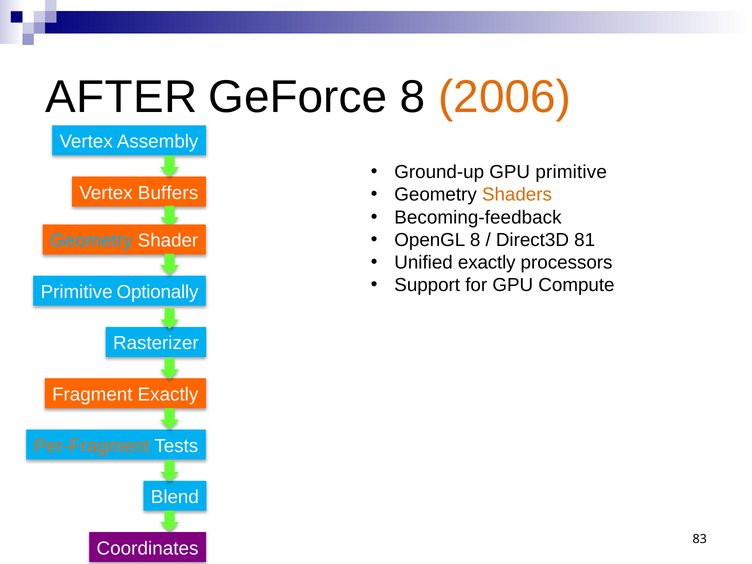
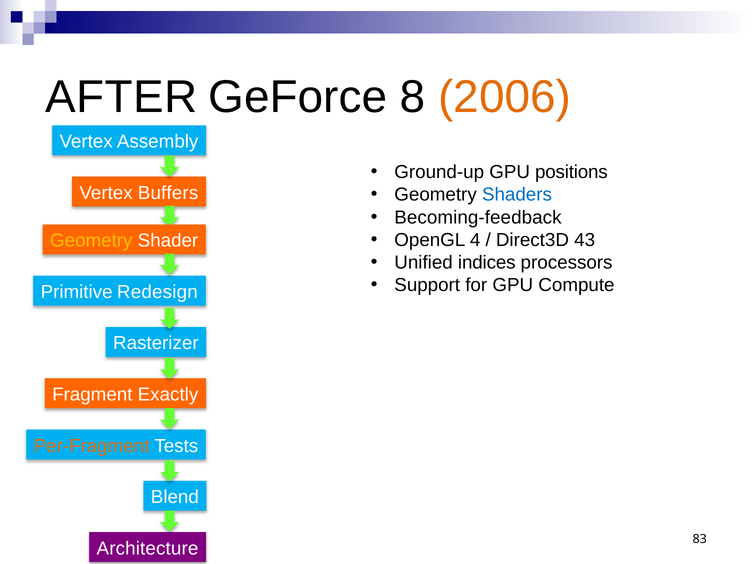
GPU primitive: primitive -> positions (571, 172)
Shaders colour: orange -> blue (517, 195)
OpenGL 8: 8 -> 4 (475, 240)
81: 81 -> 43 (585, 240)
Geometry colour: light blue -> yellow (91, 241)
Unified exactly: exactly -> indices (487, 262)
Optionally: Optionally -> Redesign (157, 292)
Coordinates: Coordinates -> Architecture (148, 548)
